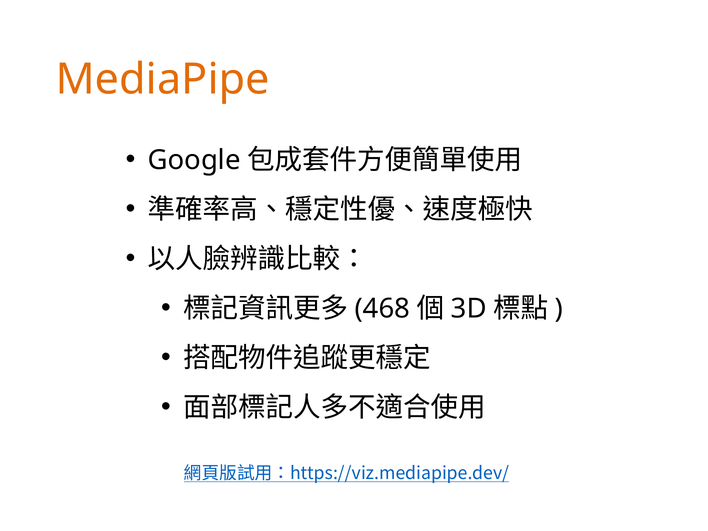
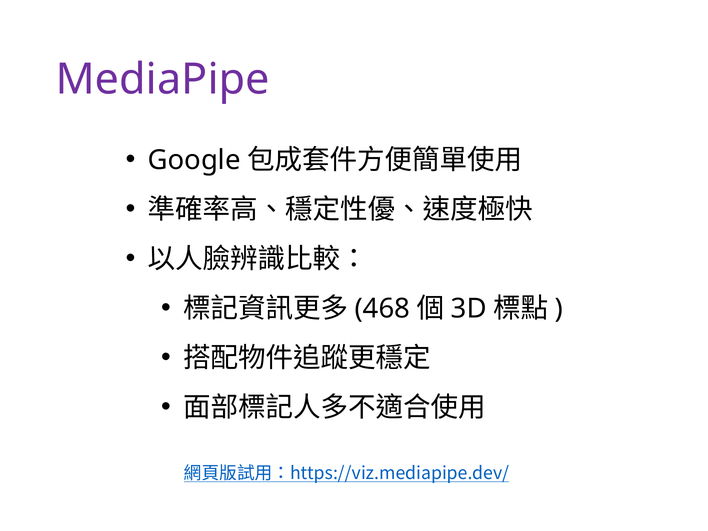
MediaPipe colour: orange -> purple (163, 79)
